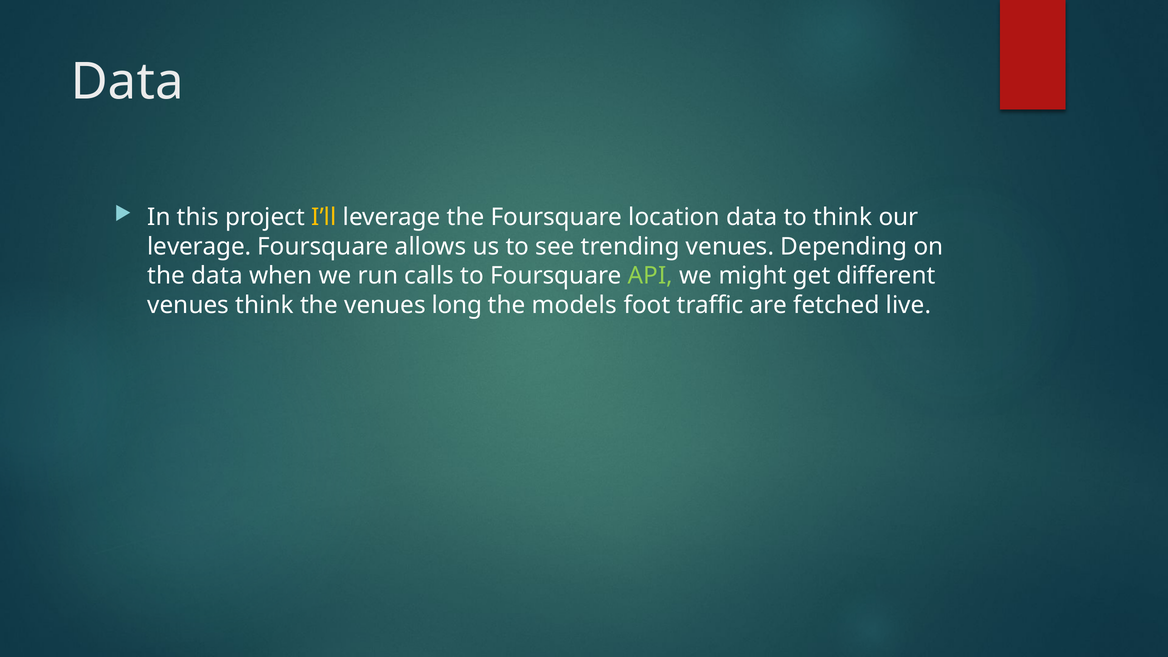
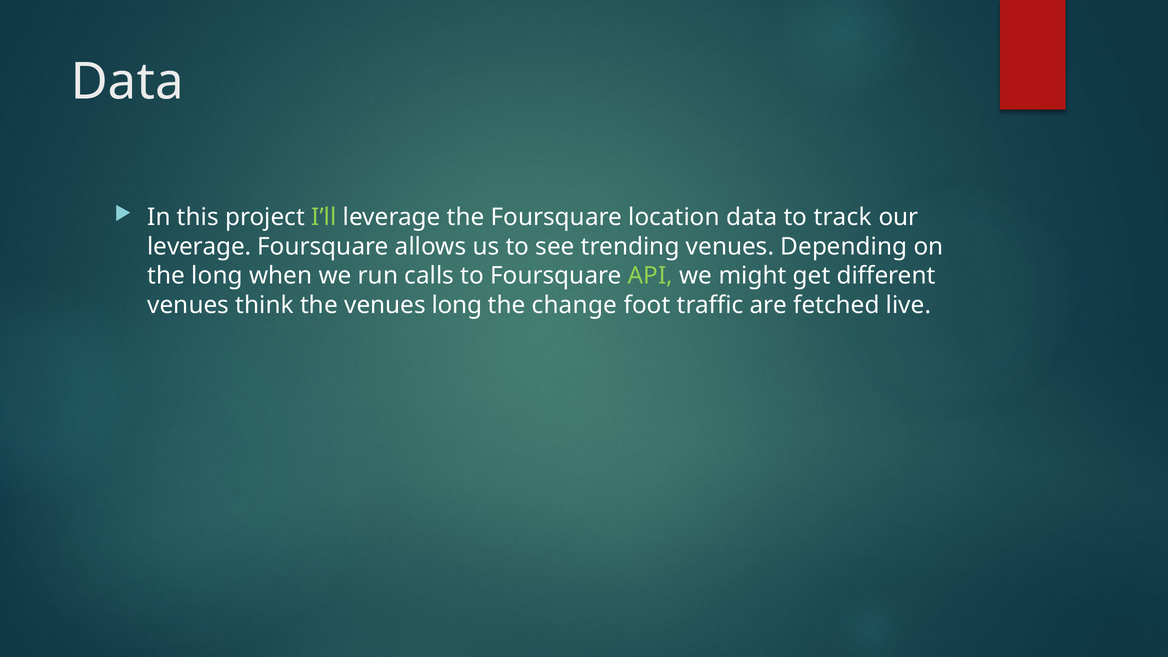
I’ll colour: yellow -> light green (324, 217)
to think: think -> track (843, 217)
the data: data -> long (217, 276)
models: models -> change (574, 305)
